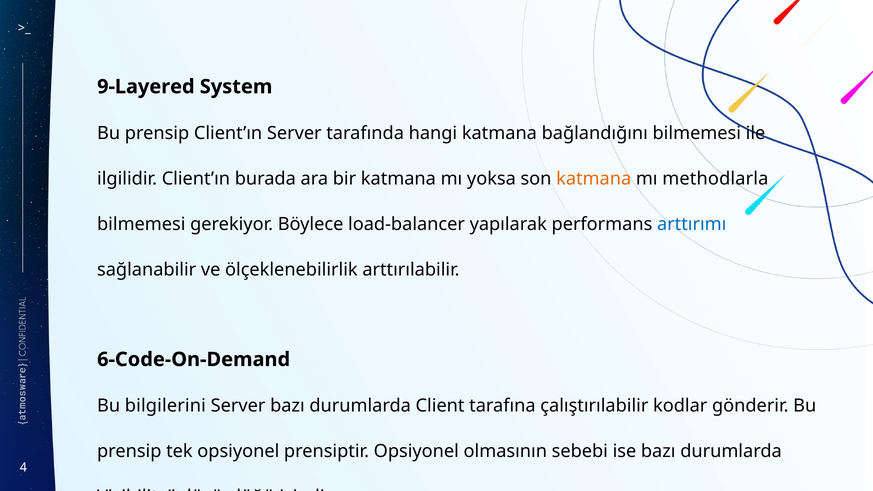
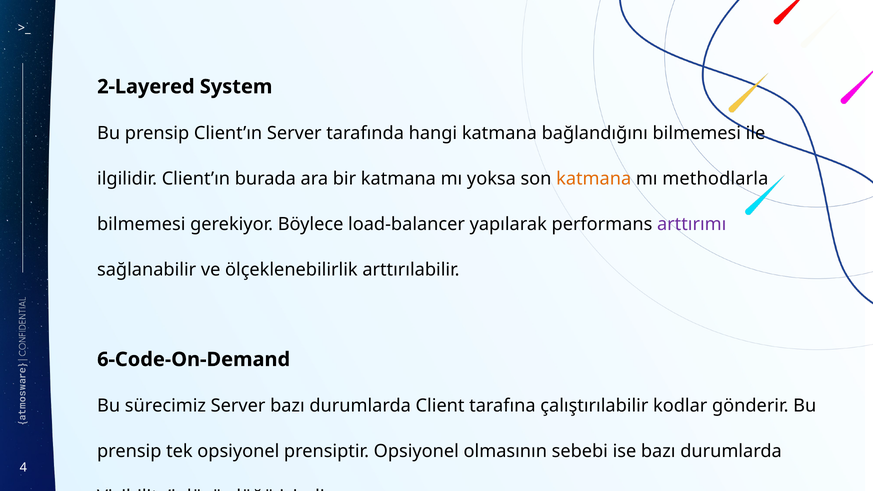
9-Layered: 9-Layered -> 2-Layered (146, 87)
arttırımı colour: blue -> purple (692, 224)
bilgilerini: bilgilerini -> sürecimiz (165, 406)
